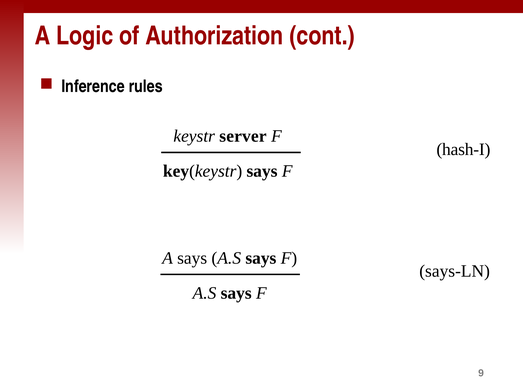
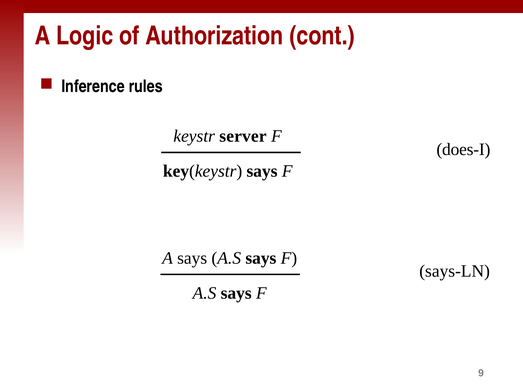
hash-I: hash-I -> does-I (463, 149)
